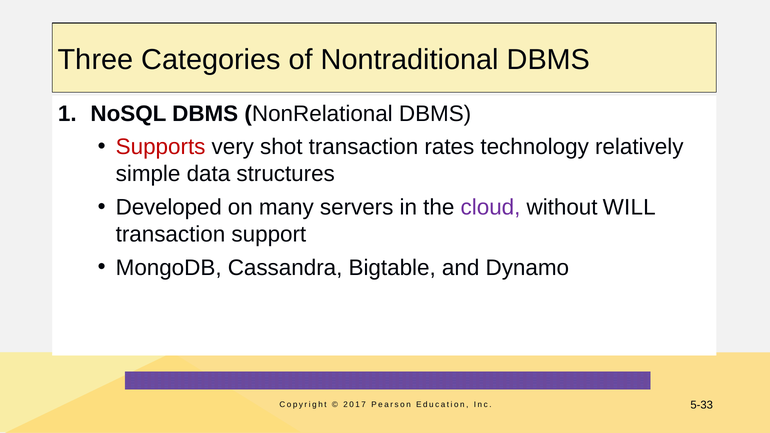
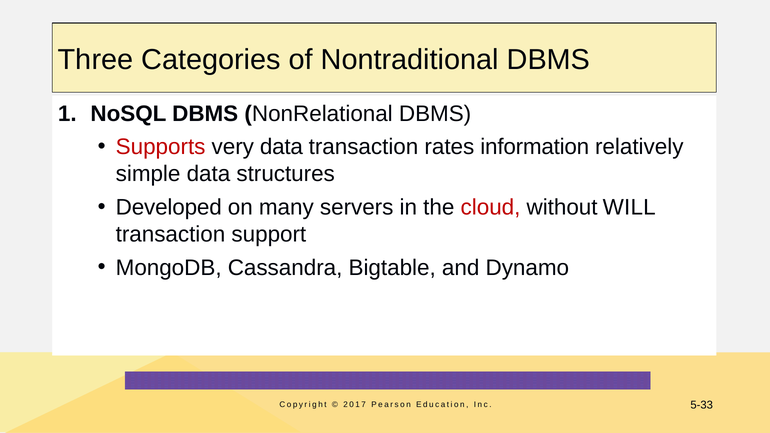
very shot: shot -> data (281, 147)
technology: technology -> information (535, 147)
cloud colour: purple -> red (491, 207)
